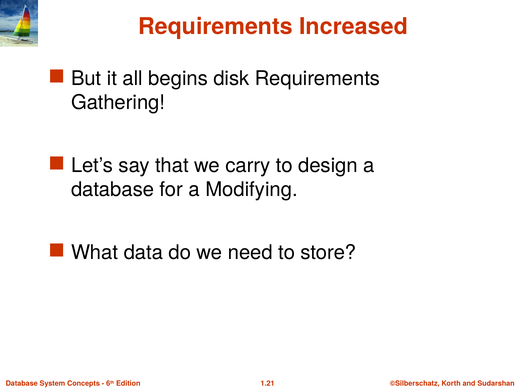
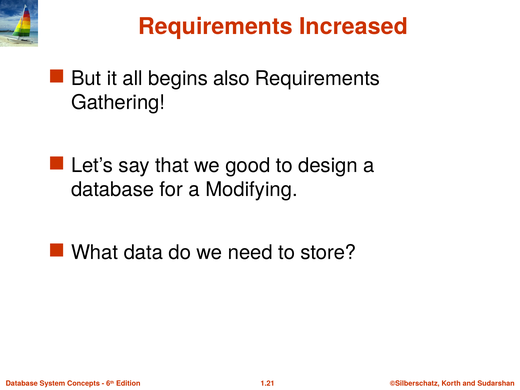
disk: disk -> also (231, 78)
carry: carry -> good (248, 165)
